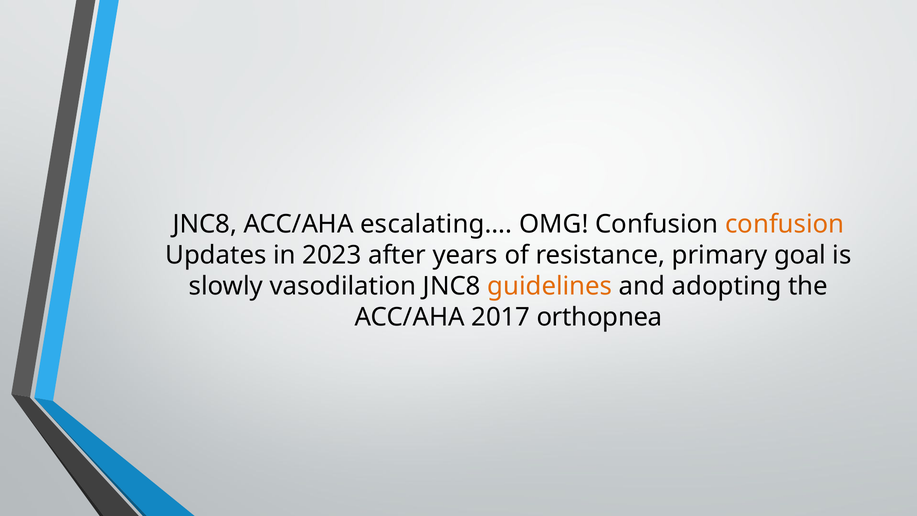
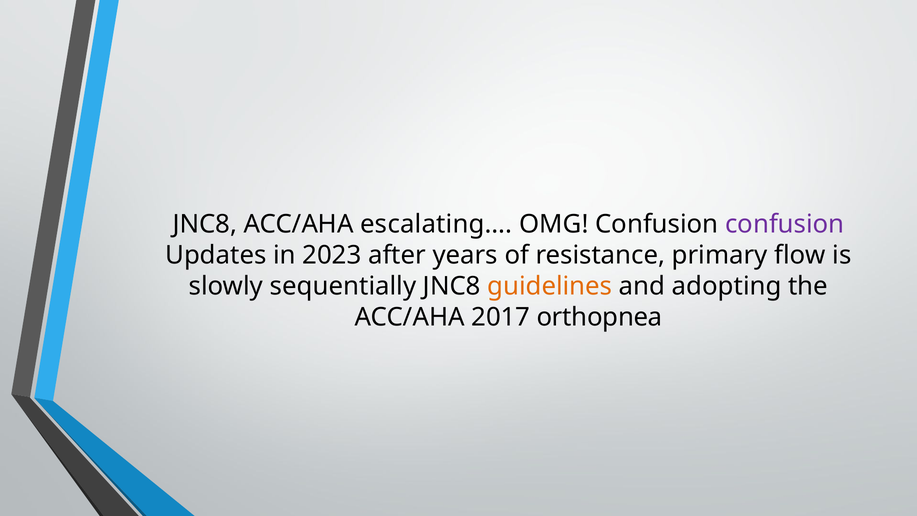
confusion colour: orange -> purple (785, 224)
goal: goal -> flow (800, 255)
vasodilation: vasodilation -> sequentially (343, 286)
